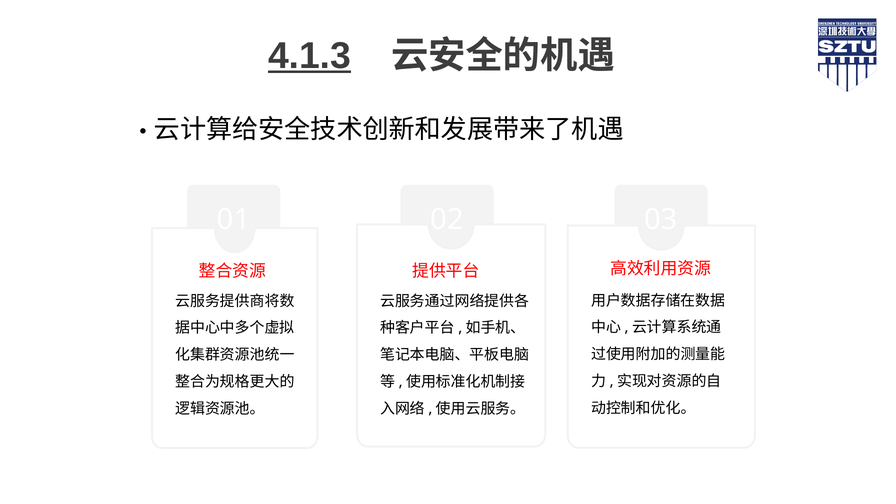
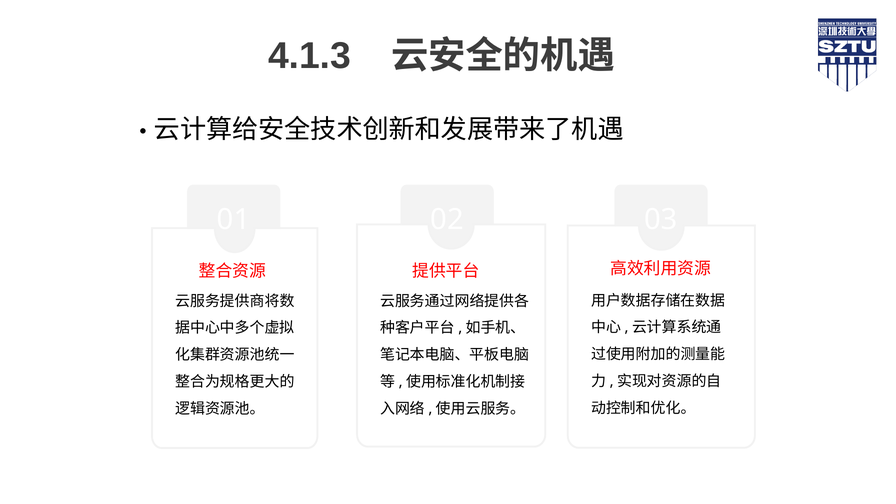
4.1.3 underline: present -> none (310, 56)
